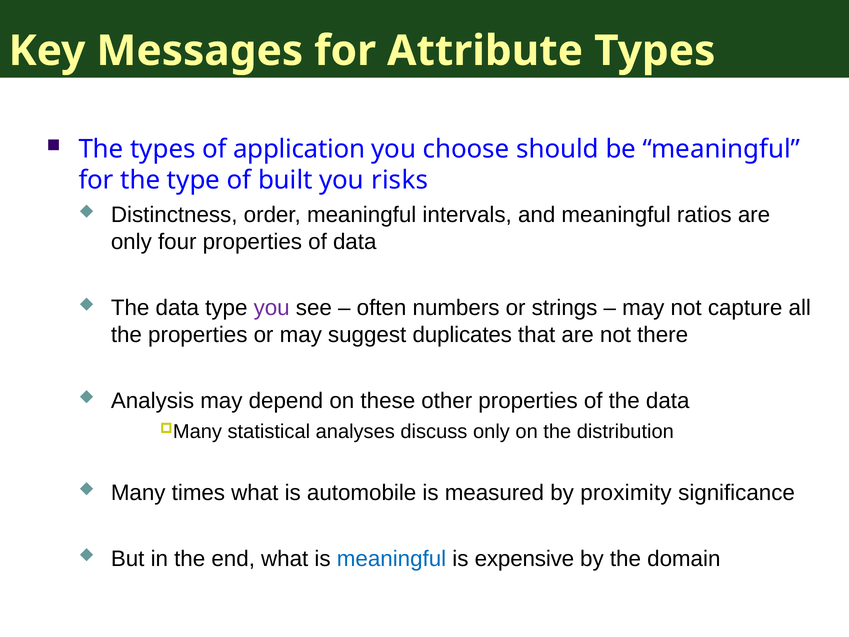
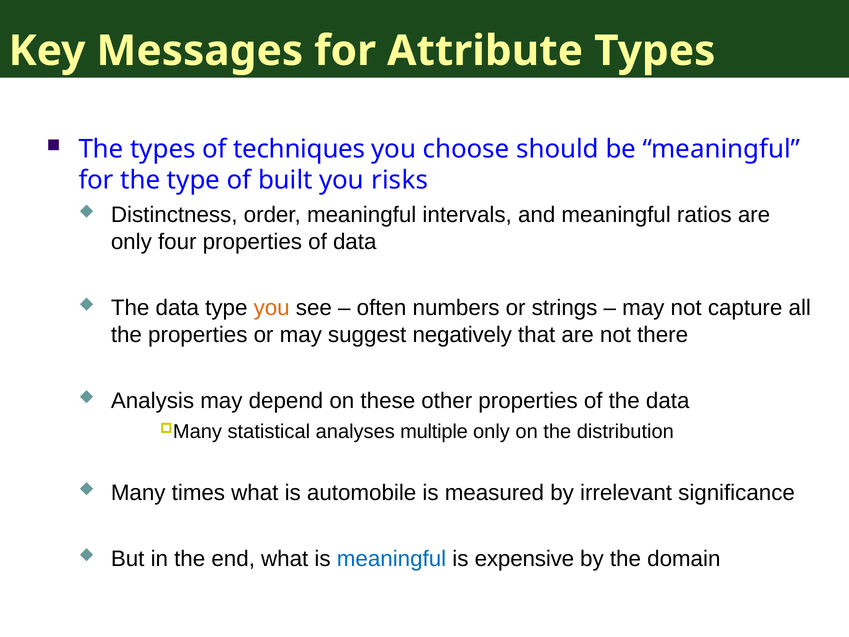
application: application -> techniques (299, 149)
you colour: purple -> orange (272, 308)
duplicates: duplicates -> negatively (462, 335)
discuss: discuss -> multiple (434, 431)
proximity: proximity -> irrelevant (626, 493)
